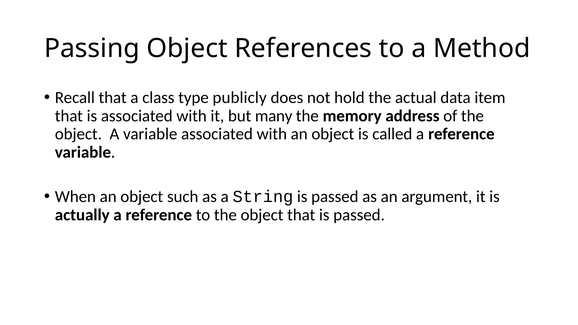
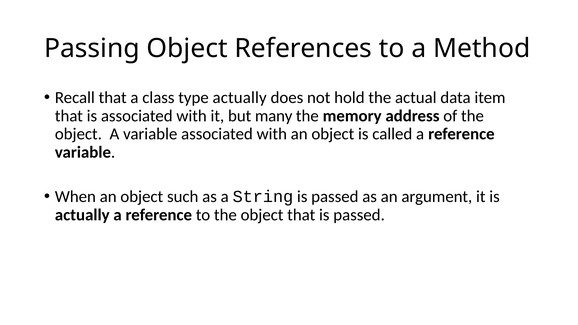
type publicly: publicly -> actually (240, 98)
